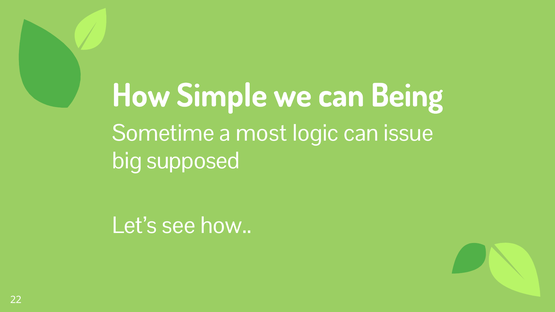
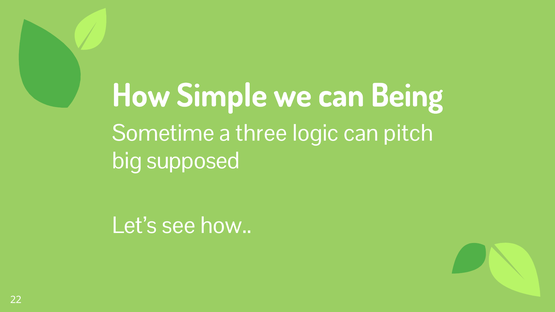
most: most -> three (261, 133)
issue: issue -> pitch (408, 133)
